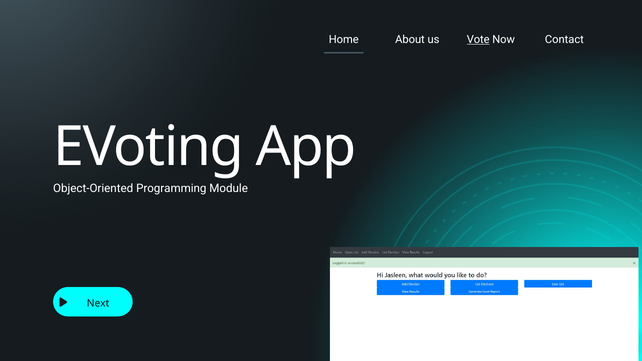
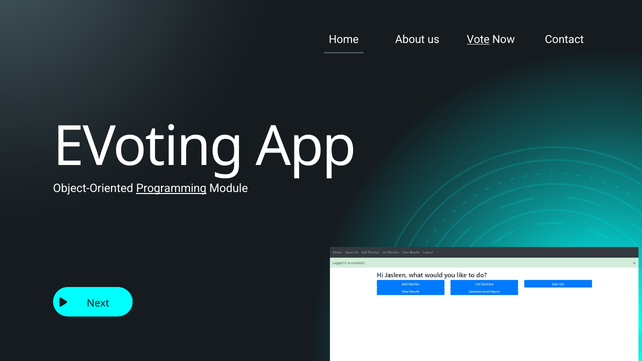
Programming underline: none -> present (171, 189)
